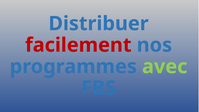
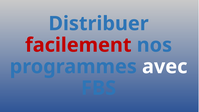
avec colour: light green -> white (165, 67)
